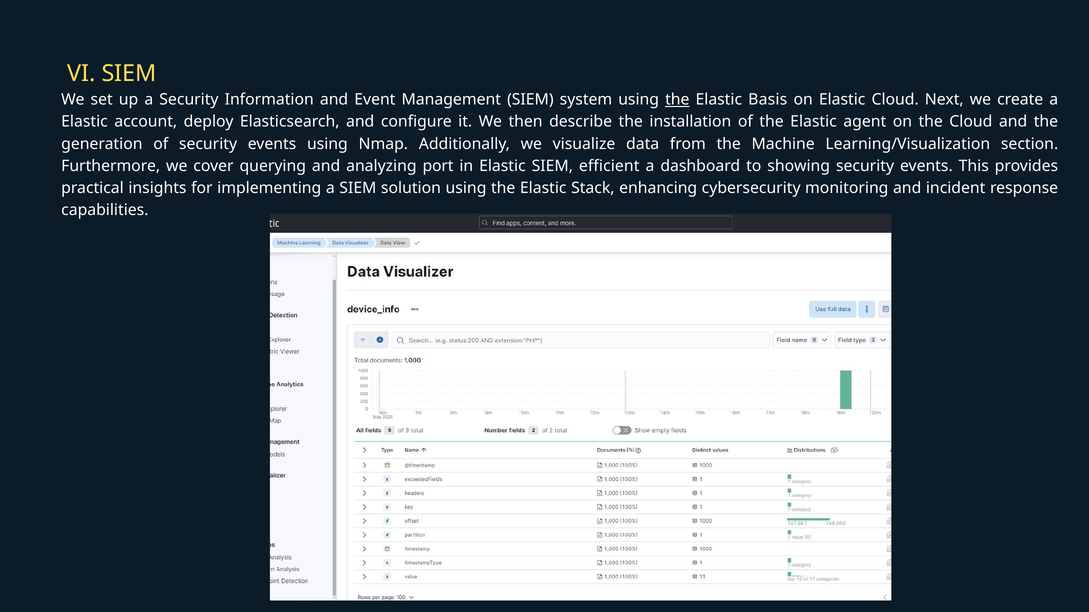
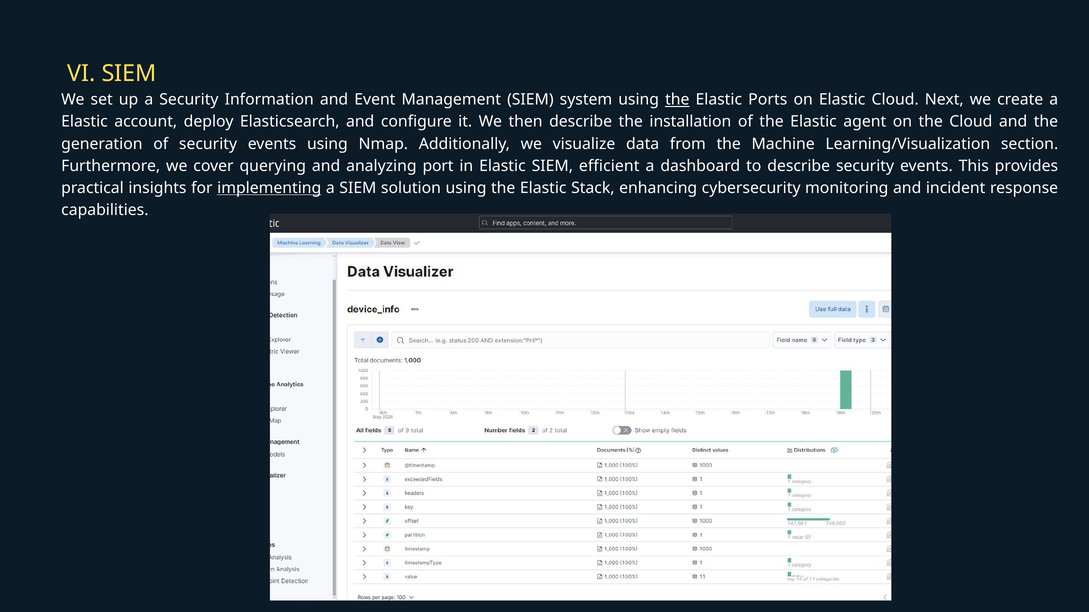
Basis: Basis -> Ports (768, 100)
to showing: showing -> describe (799, 166)
implementing underline: none -> present (269, 188)
